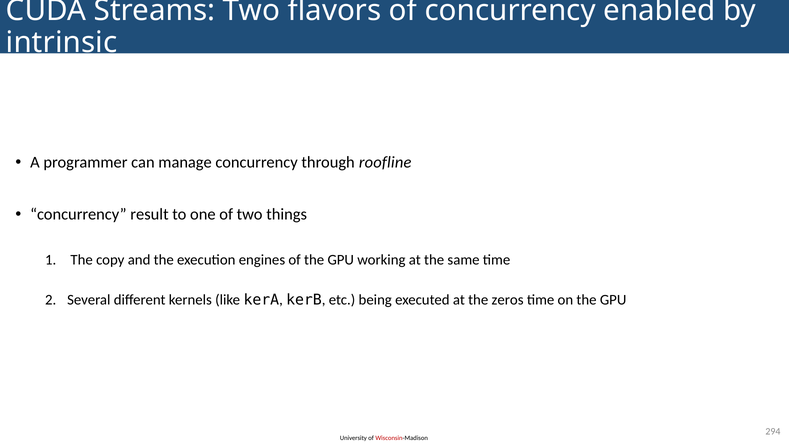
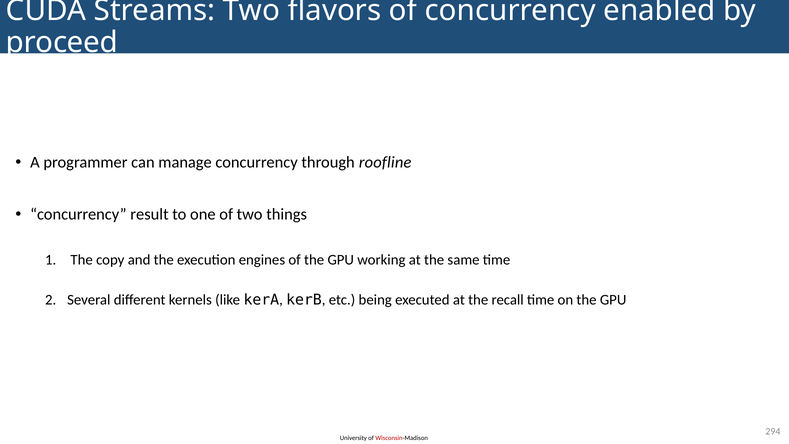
intrinsic: intrinsic -> proceed (62, 42)
zeros: zeros -> recall (508, 300)
